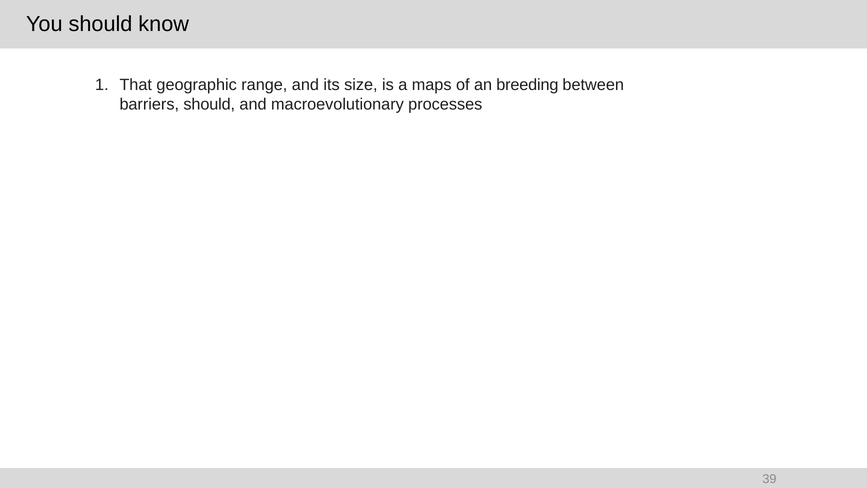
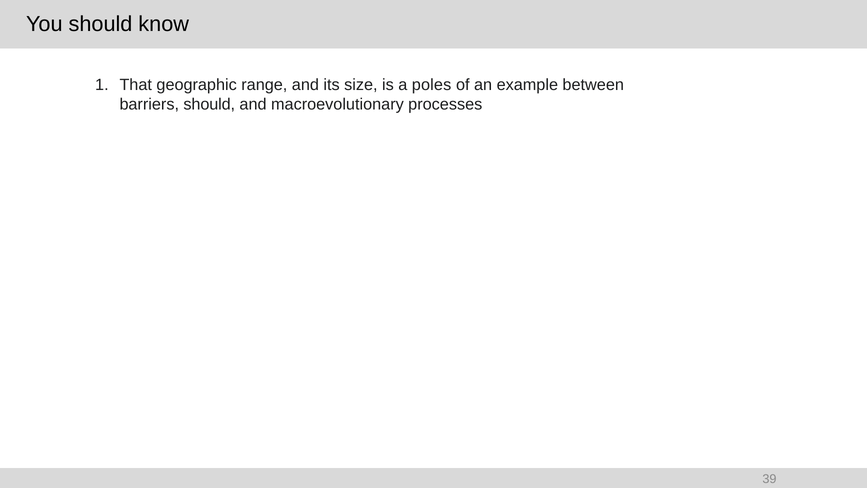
maps: maps -> poles (432, 85)
breeding: breeding -> example (527, 85)
